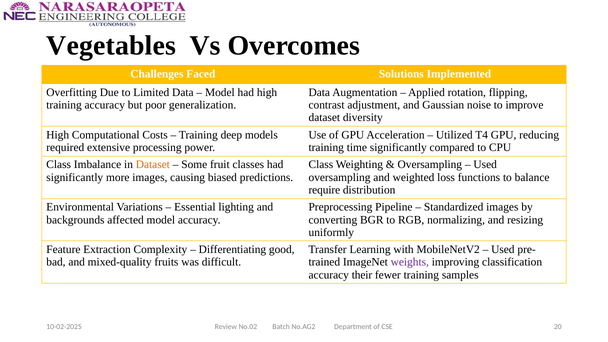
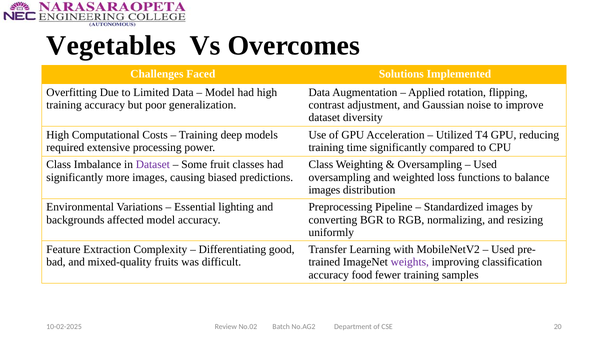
Dataset colour: orange -> purple (153, 165)
require: require -> images (324, 190)
their: their -> food (362, 275)
